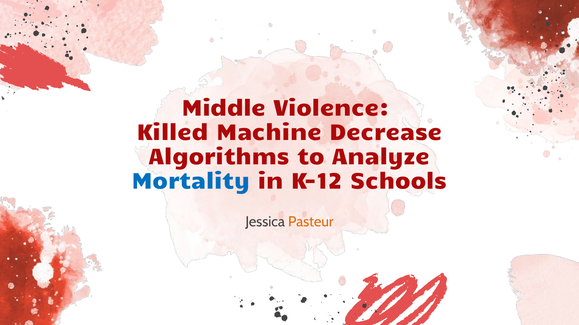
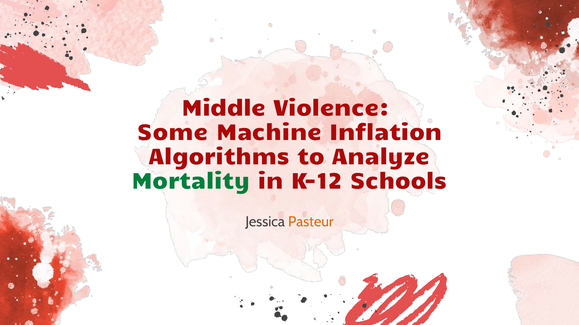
Killed: Killed -> Some (173, 133)
Decrease: Decrease -> Inflation (386, 133)
Mortality colour: blue -> green (191, 182)
